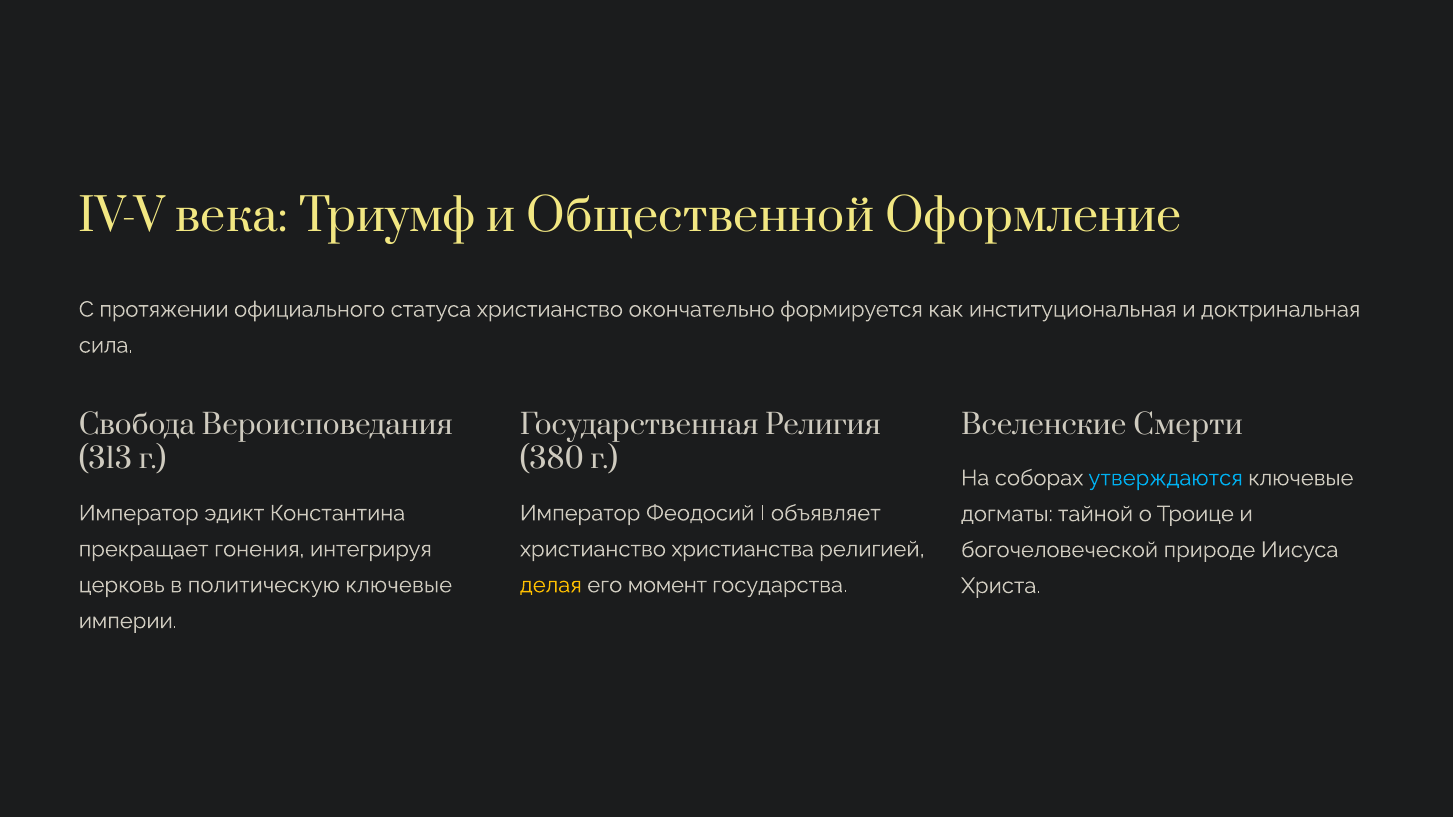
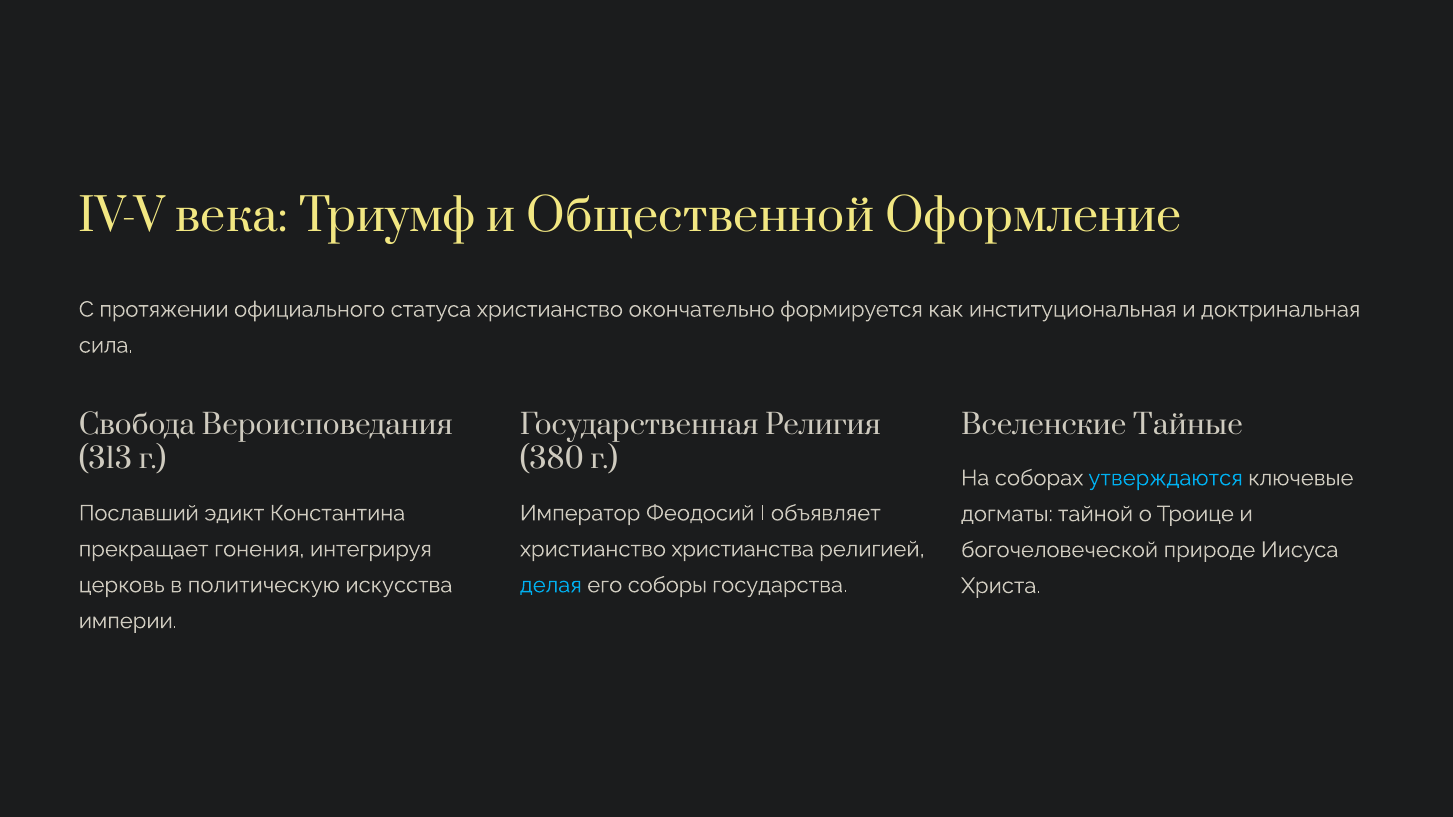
Смерти: Смерти -> Тайные (1188, 425)
Император: Император -> Пославший (139, 513)
политическую ключевые: ключевые -> искусства (399, 585)
делая colour: yellow -> light blue (551, 585)
момент: момент -> соборы (667, 585)
